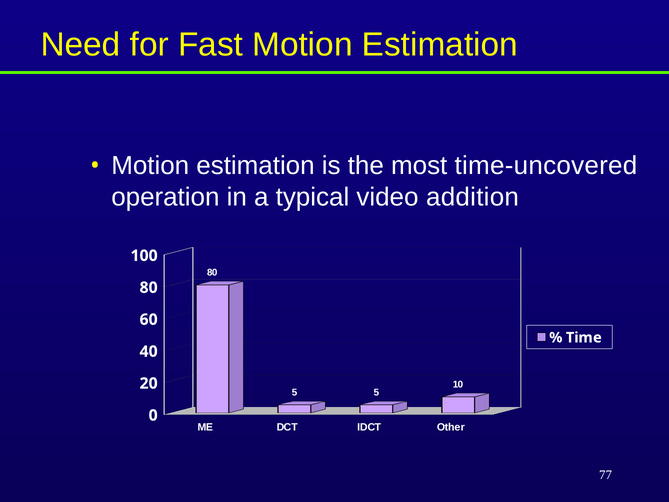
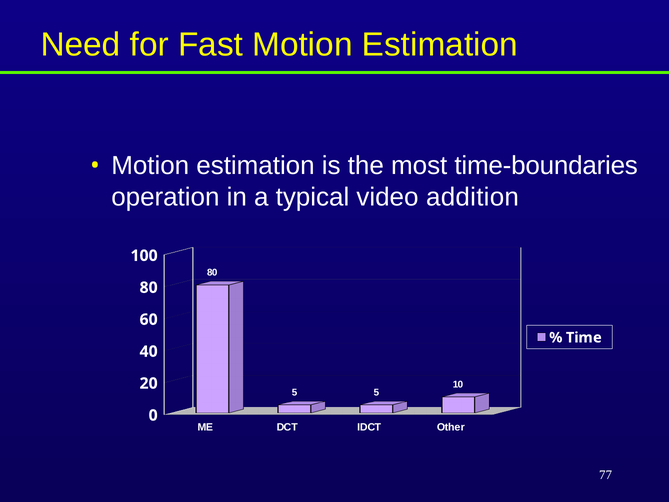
time-uncovered: time-uncovered -> time-boundaries (546, 166)
